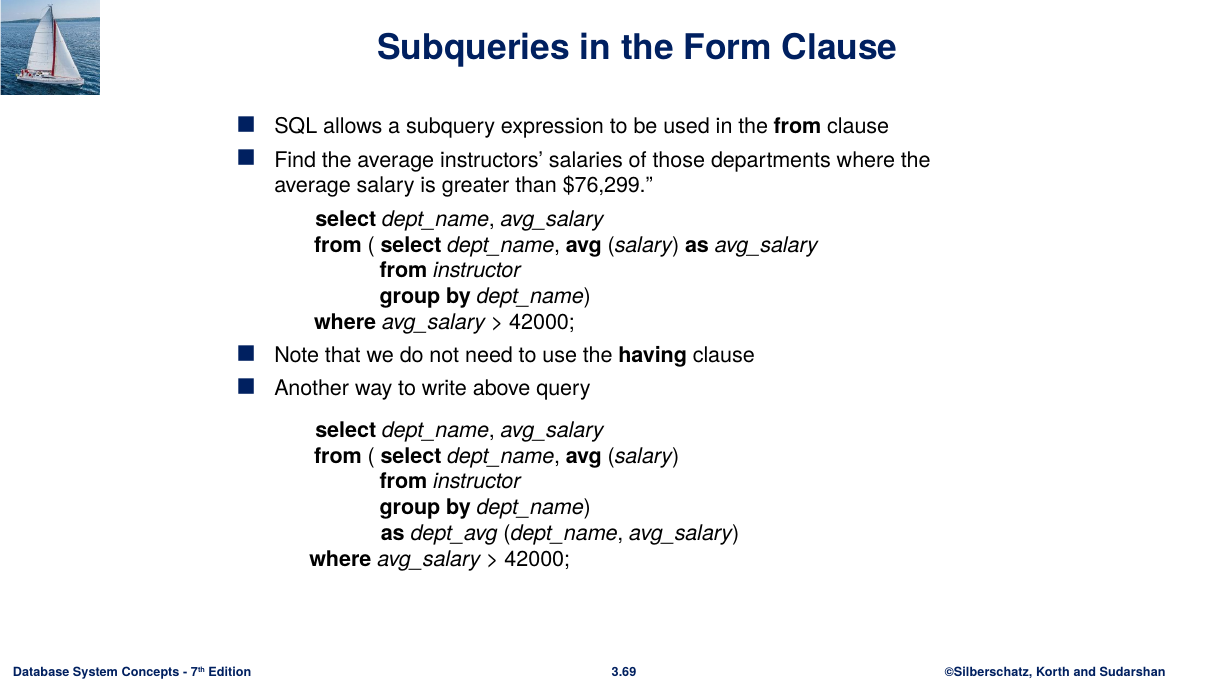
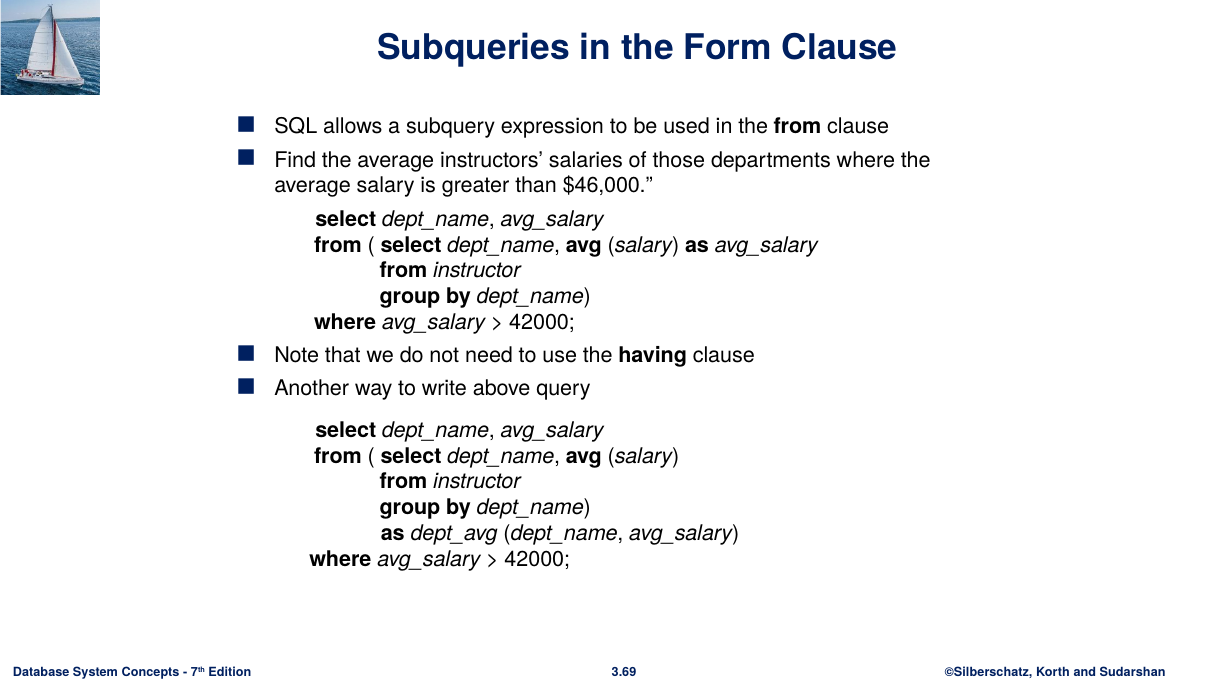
$76,299: $76,299 -> $46,000 (608, 186)
